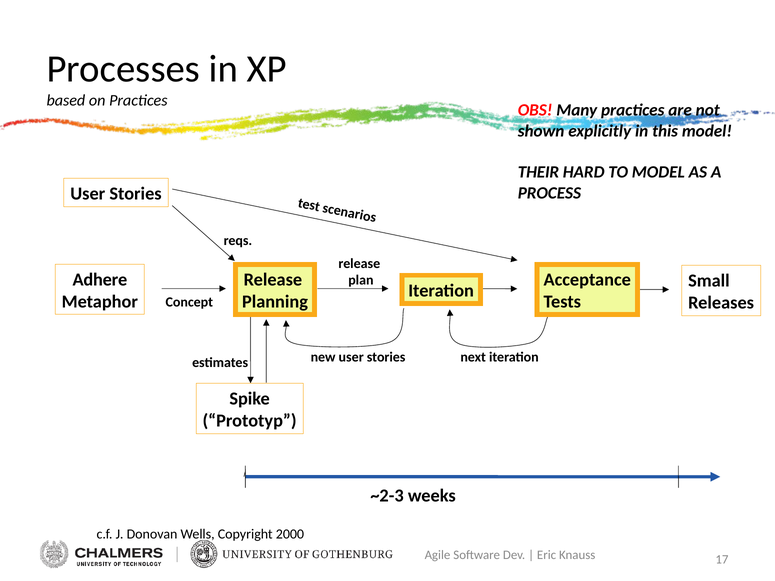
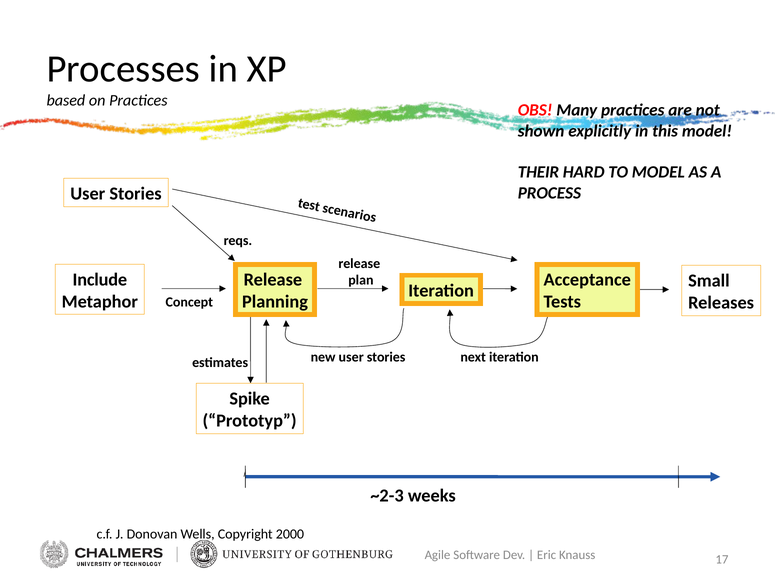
Adhere: Adhere -> Include (100, 280)
